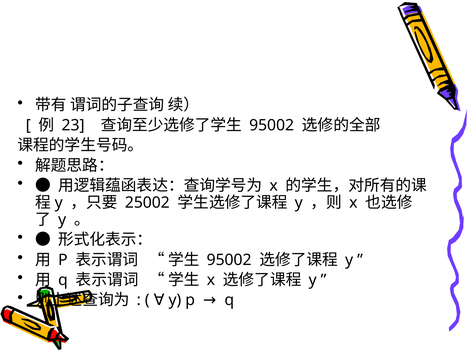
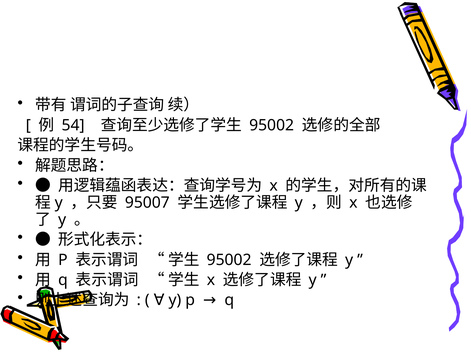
23: 23 -> 54 (73, 125)
25002: 25002 -> 95007 (147, 202)
